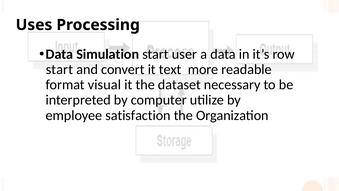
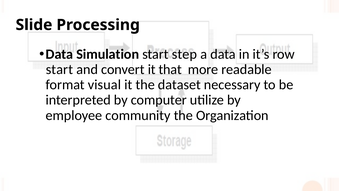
Uses: Uses -> Slide (34, 25)
user: user -> step (184, 54)
text: text -> that (170, 69)
satisfaction: satisfaction -> community (138, 115)
